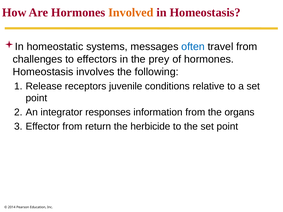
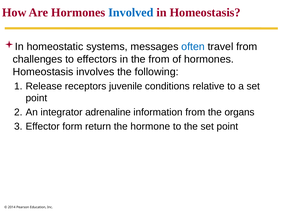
Involved colour: orange -> blue (131, 13)
the prey: prey -> from (159, 59)
responses: responses -> adrenaline (108, 112)
Effector from: from -> form (72, 127)
herbicide: herbicide -> hormone (150, 127)
